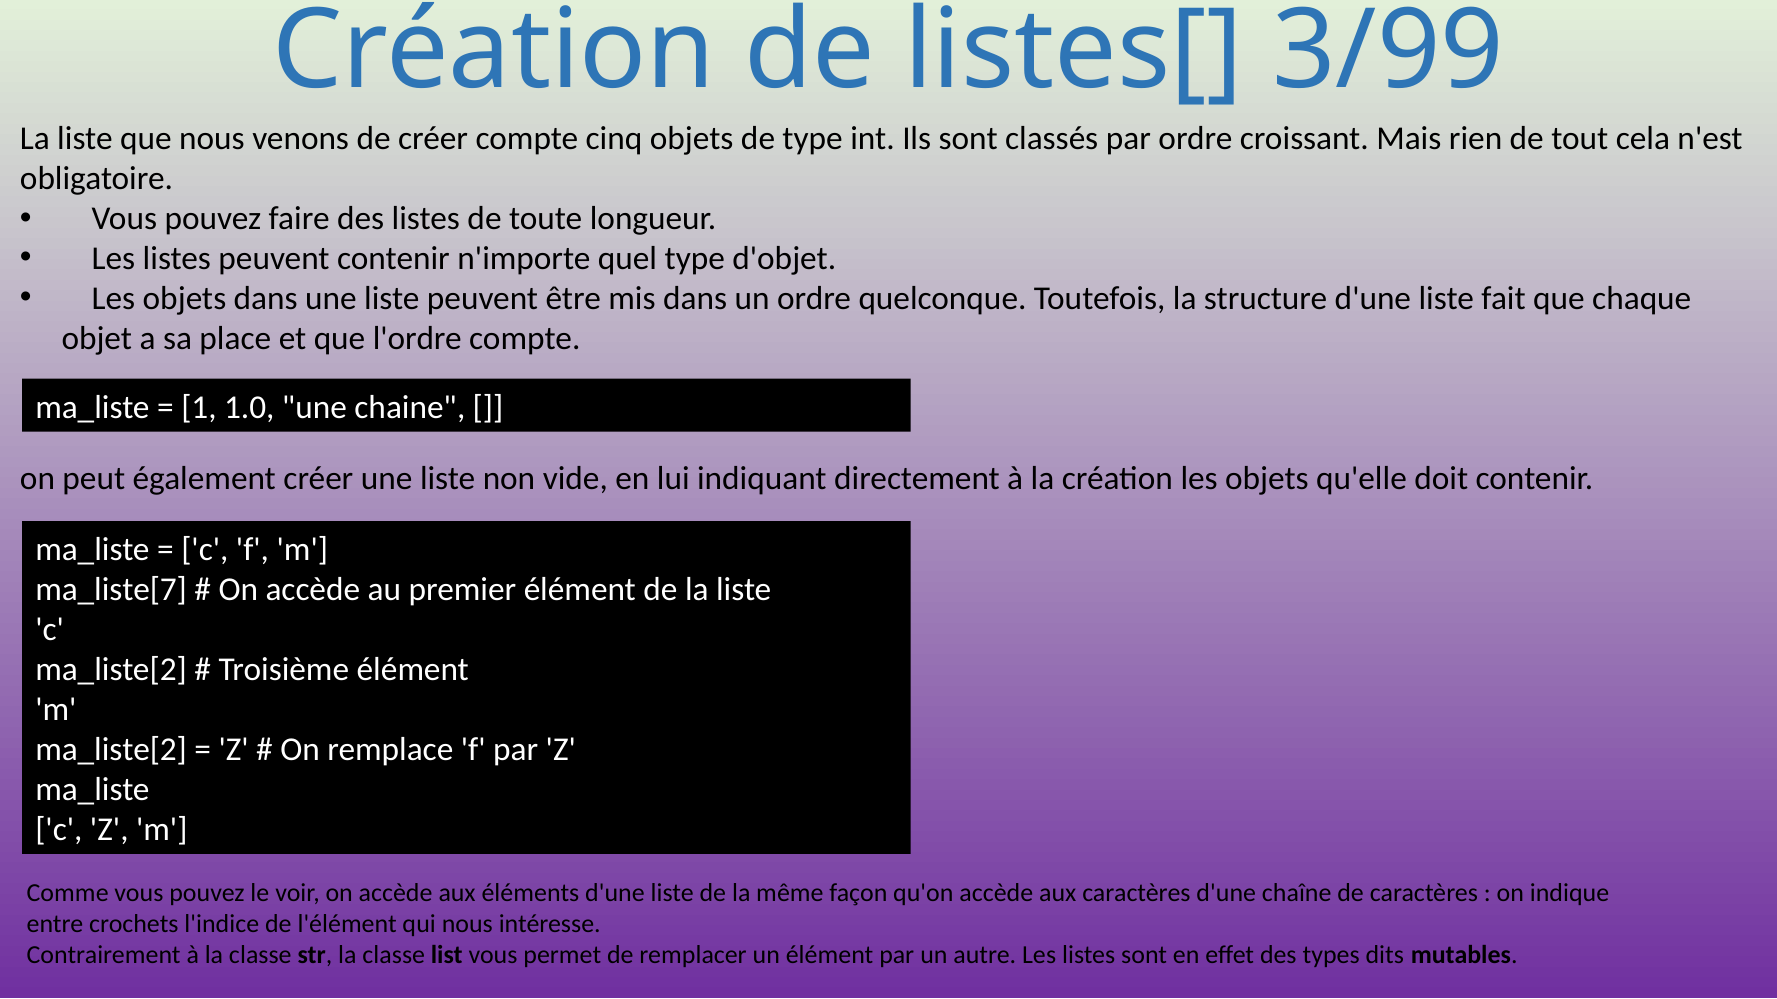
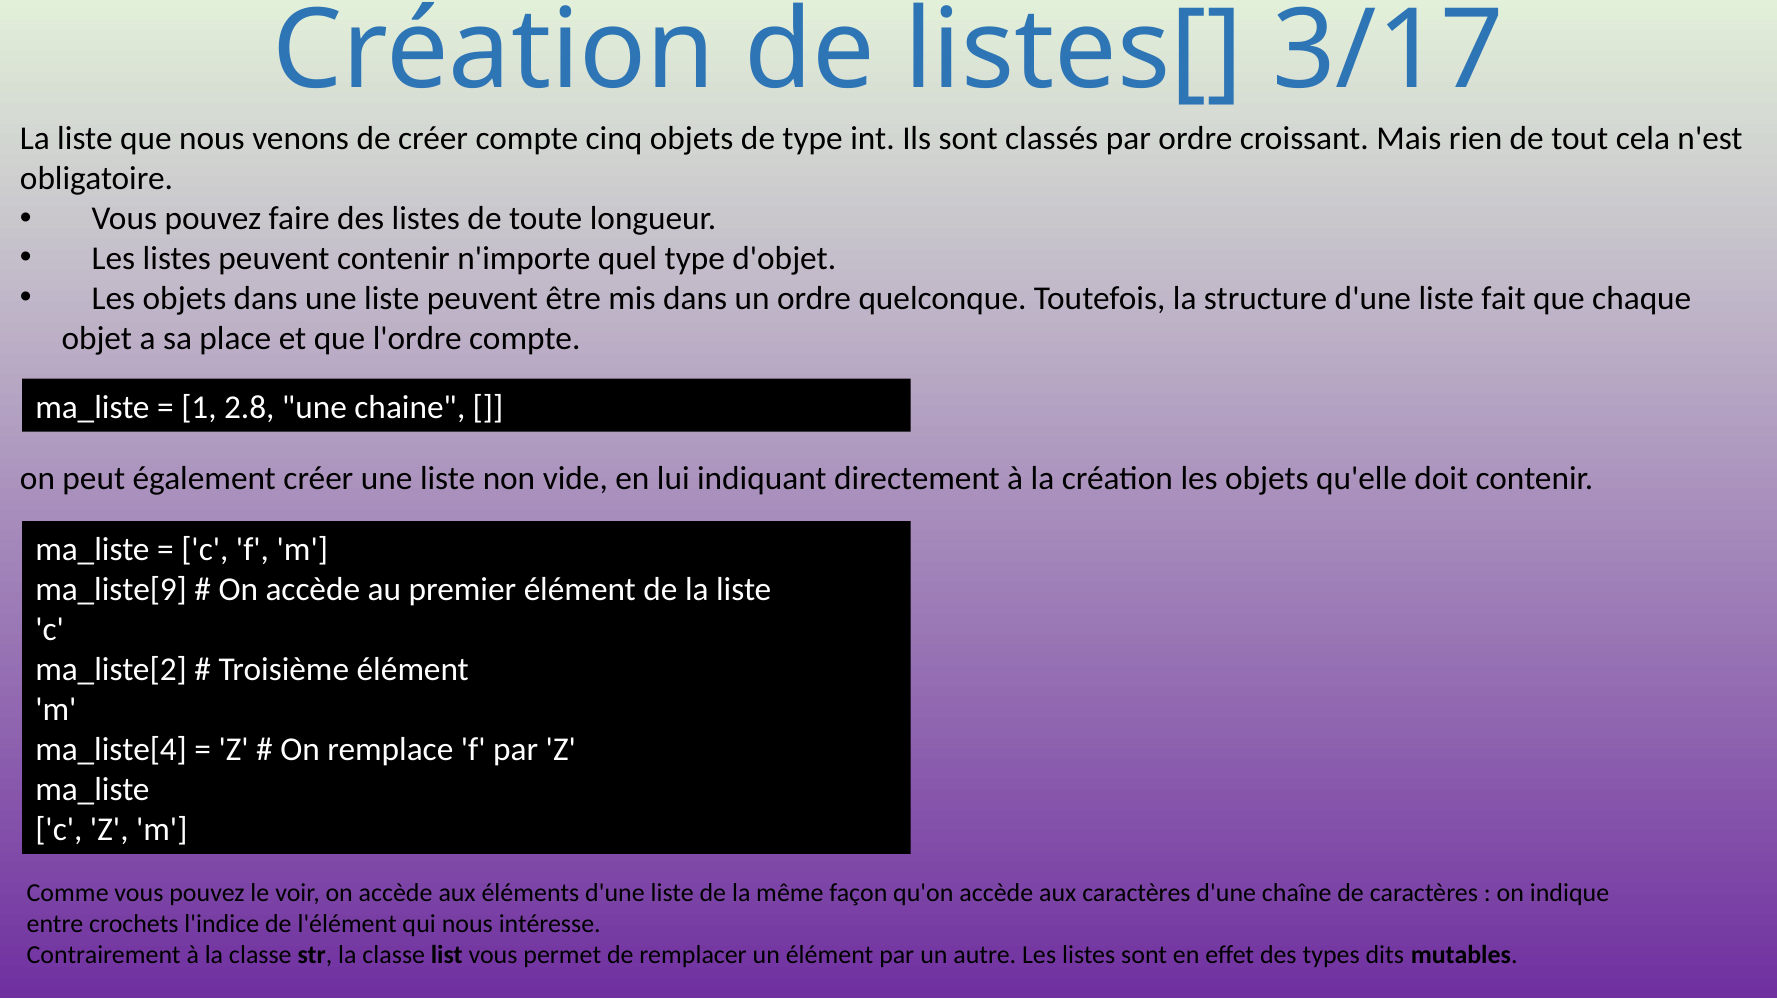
3/99: 3/99 -> 3/17 (1388, 51)
1.0: 1.0 -> 2.8 (249, 408)
ma_liste[7: ma_liste[7 -> ma_liste[9 (111, 590)
ma_liste[2: ma_liste[2 -> ma_liste[4 (111, 750)
